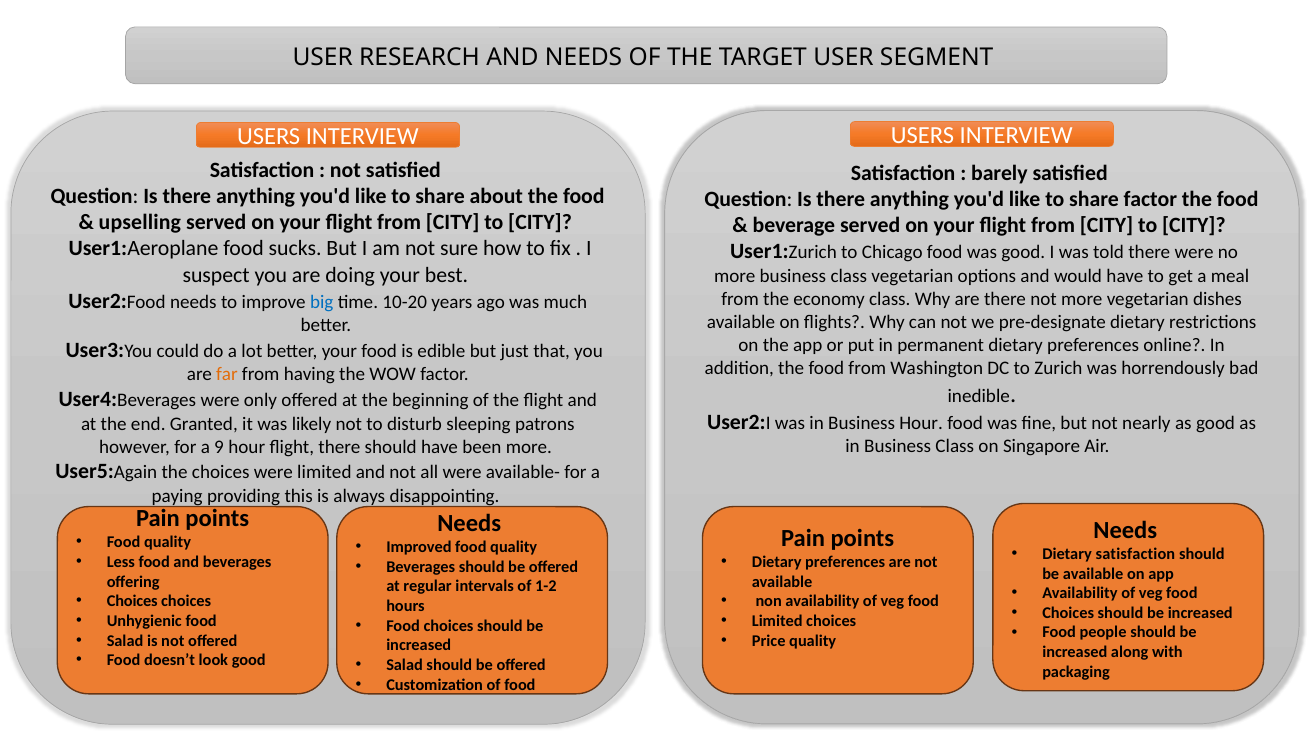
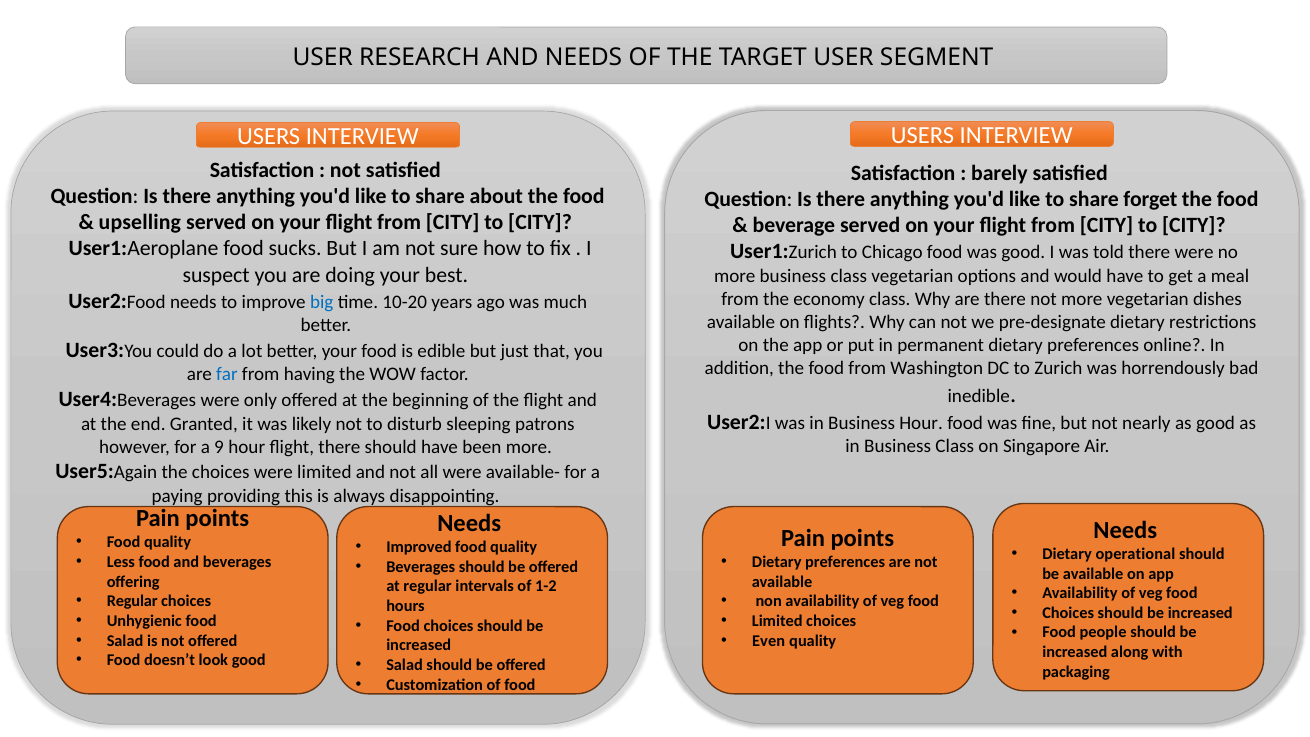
share factor: factor -> forget (1150, 199)
far colour: orange -> blue (227, 375)
Dietary satisfaction: satisfaction -> operational (1135, 554)
Choices: Choices -> Regular (132, 601)
Price: Price -> Even (769, 640)
